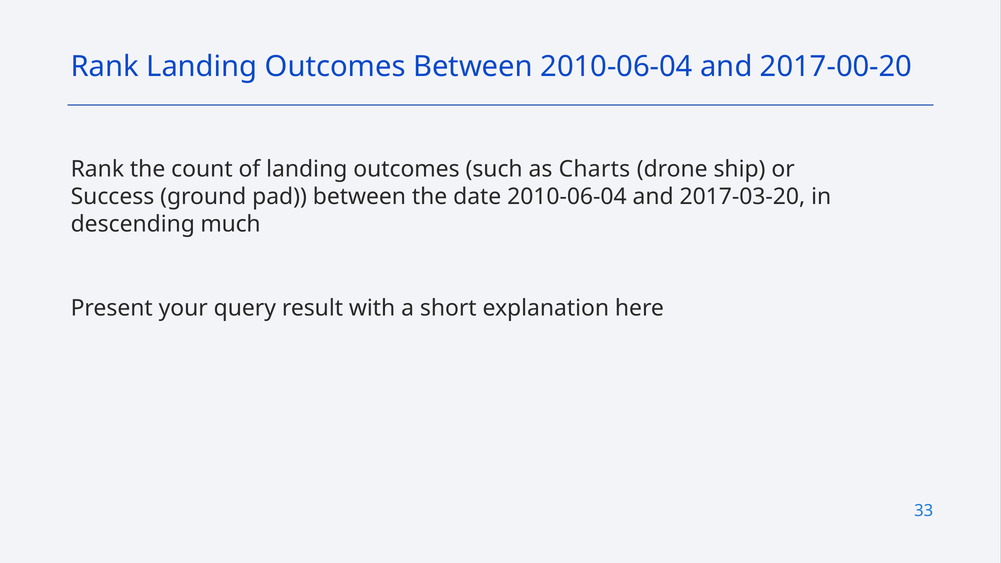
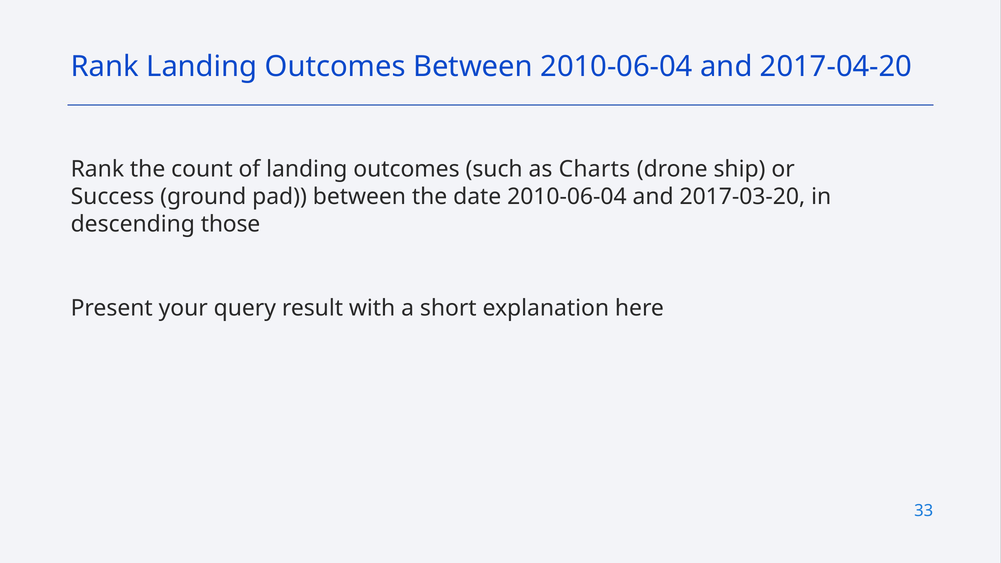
2017-00-20: 2017-00-20 -> 2017-04-20 (836, 67)
much: much -> those (231, 224)
